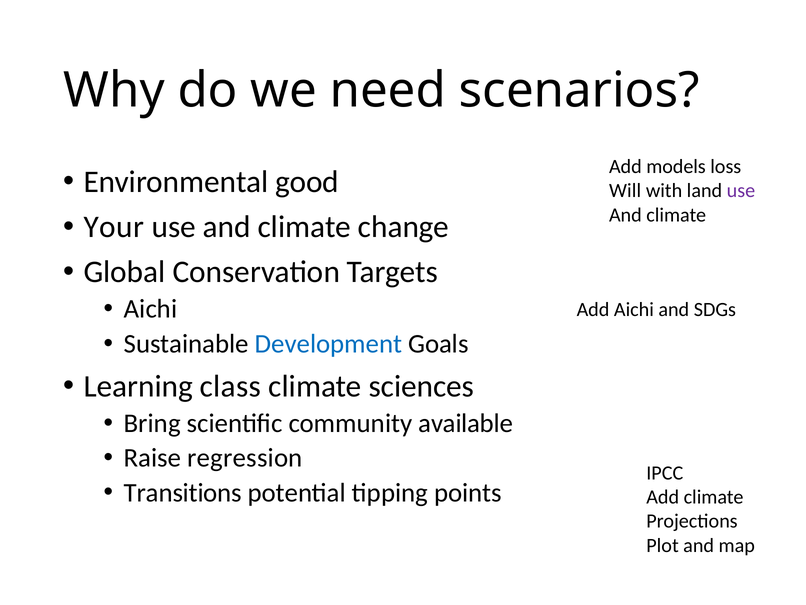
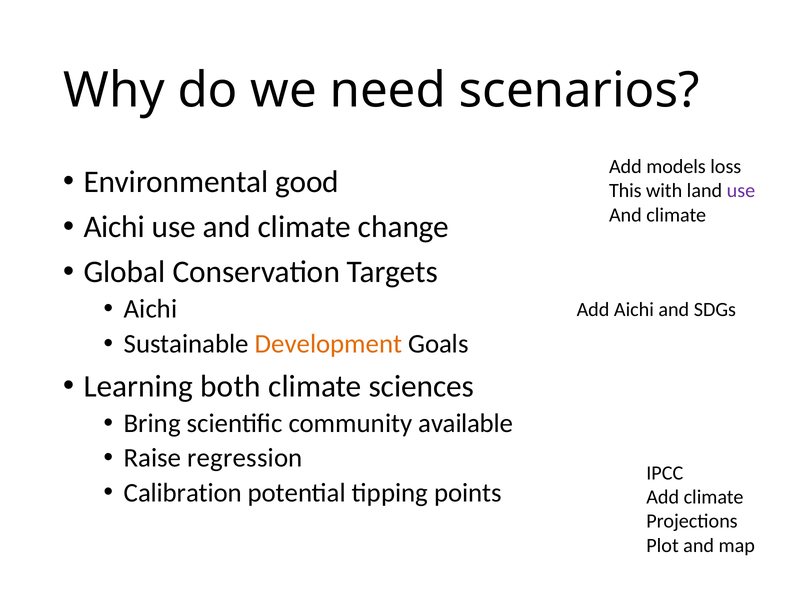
Will: Will -> This (625, 191)
Your: Your -> Aichi (114, 227)
Development colour: blue -> orange (328, 343)
class: class -> both (231, 386)
Transitions: Transitions -> Calibration (183, 492)
